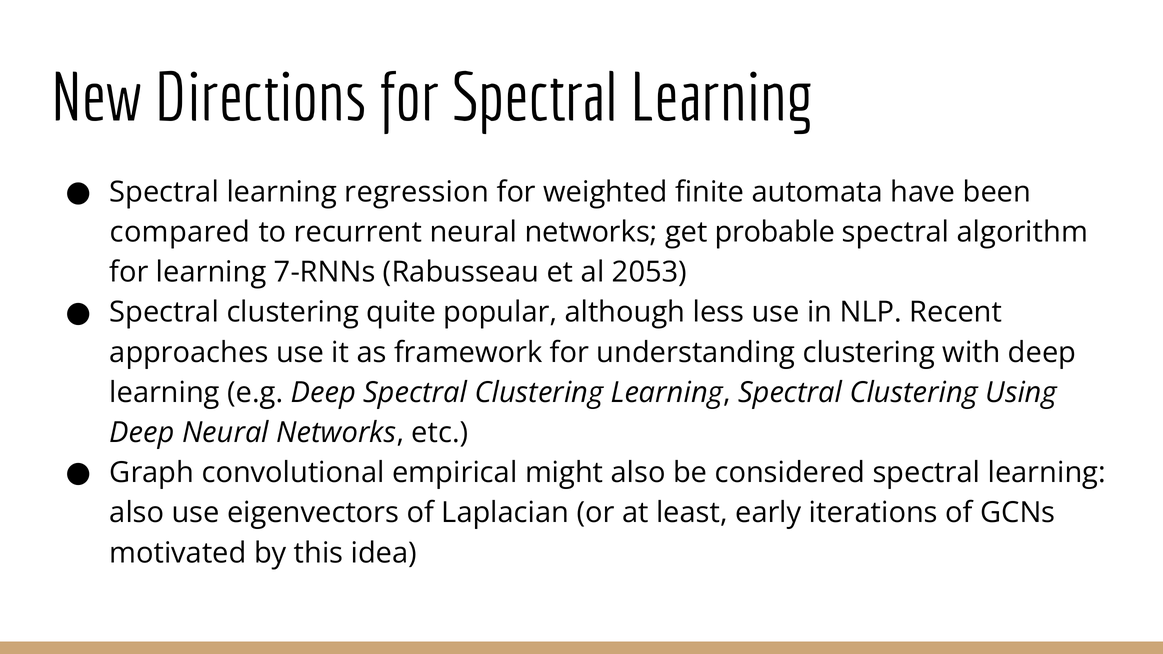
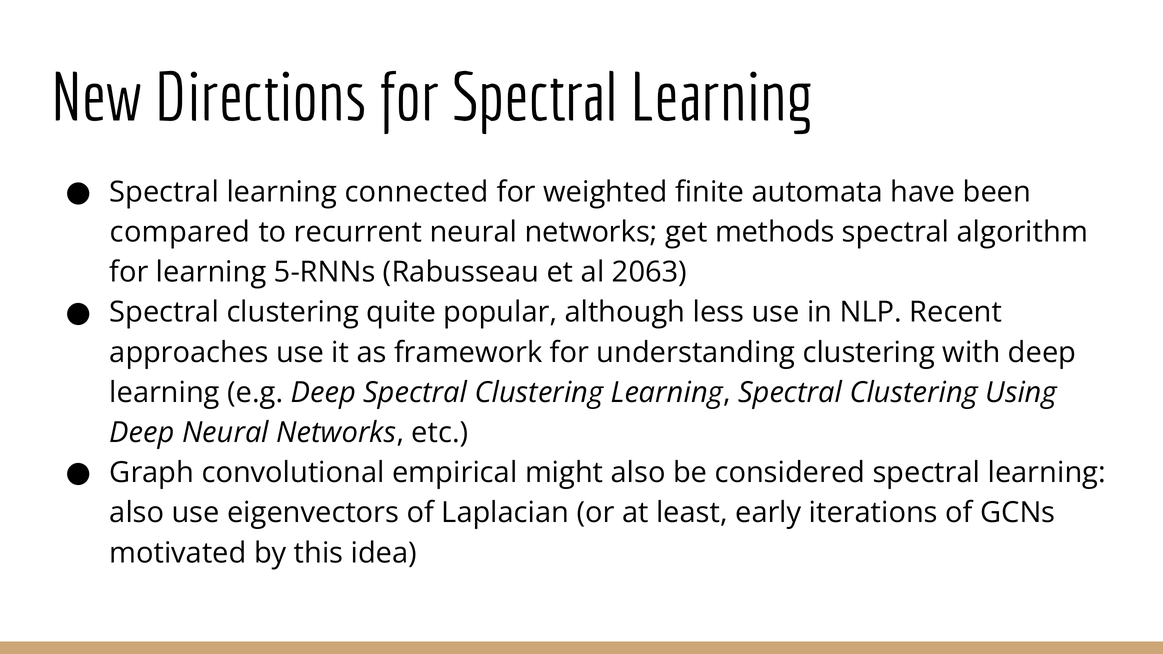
regression: regression -> connected (417, 192)
probable: probable -> methods (775, 232)
7-RNNs: 7-RNNs -> 5-RNNs (325, 272)
2053: 2053 -> 2063 (649, 272)
